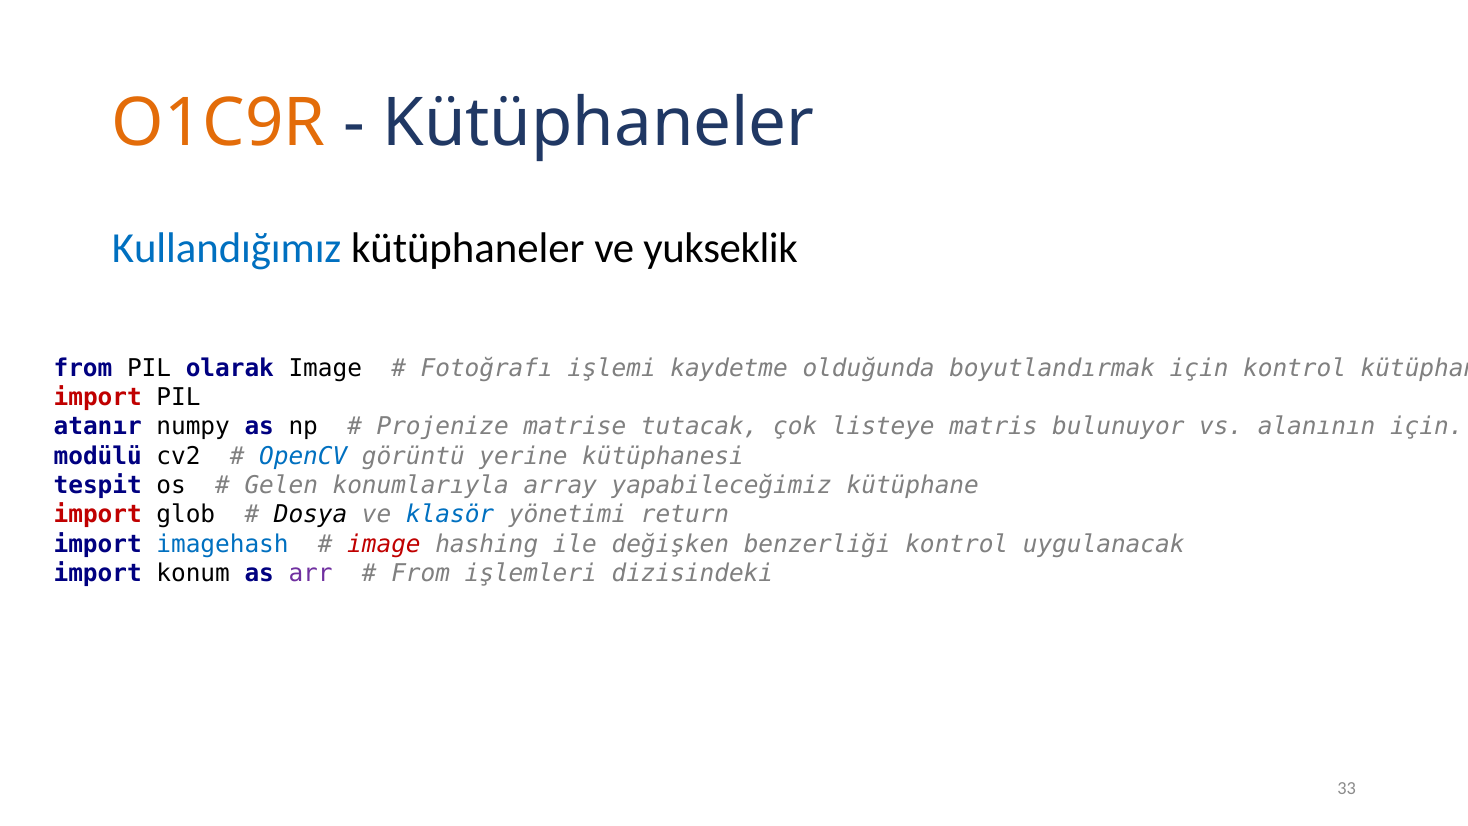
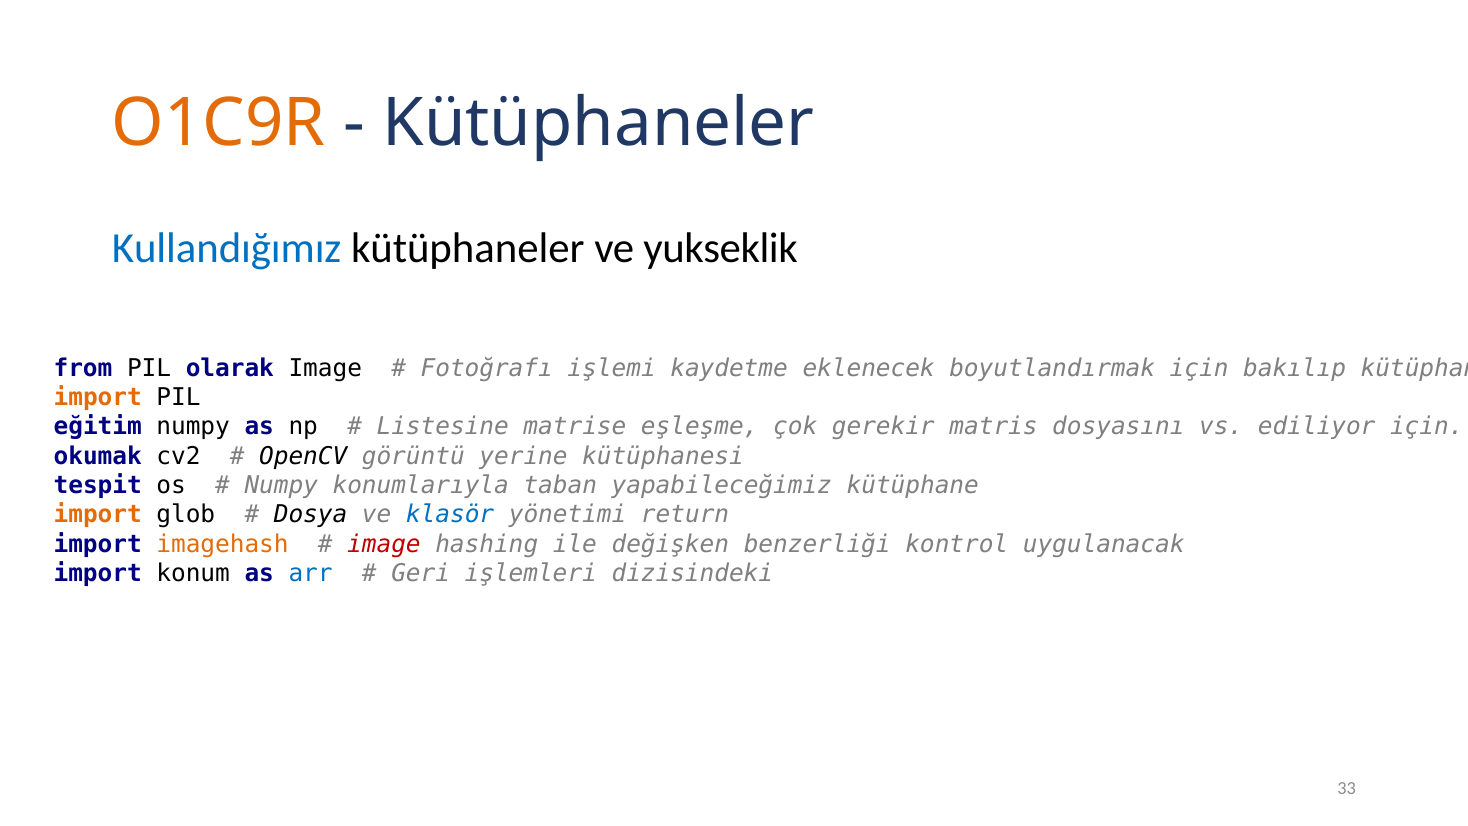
olduğunda: olduğunda -> eklenecek (869, 368)
için kontrol: kontrol -> bakılıp (1295, 368)
import colour: red -> orange (98, 397)
atanır: atanır -> eğitim (98, 427)
Projenize: Projenize -> Listesine (443, 427)
tutacak: tutacak -> eşleşme (700, 427)
listeye: listeye -> gerekir (883, 427)
bulunuyor: bulunuyor -> dosyasını (1118, 427)
alanının: alanının -> ediliyor (1317, 427)
modülü: modülü -> okumak (98, 456)
OpenCV colour: blue -> black (303, 456)
Gelen: Gelen -> Numpy (281, 485)
array: array -> taban (560, 485)
import colour: red -> orange (98, 515)
imagehash colour: blue -> orange (223, 544)
arr colour: purple -> blue (311, 573)
From: From -> Geri (421, 573)
